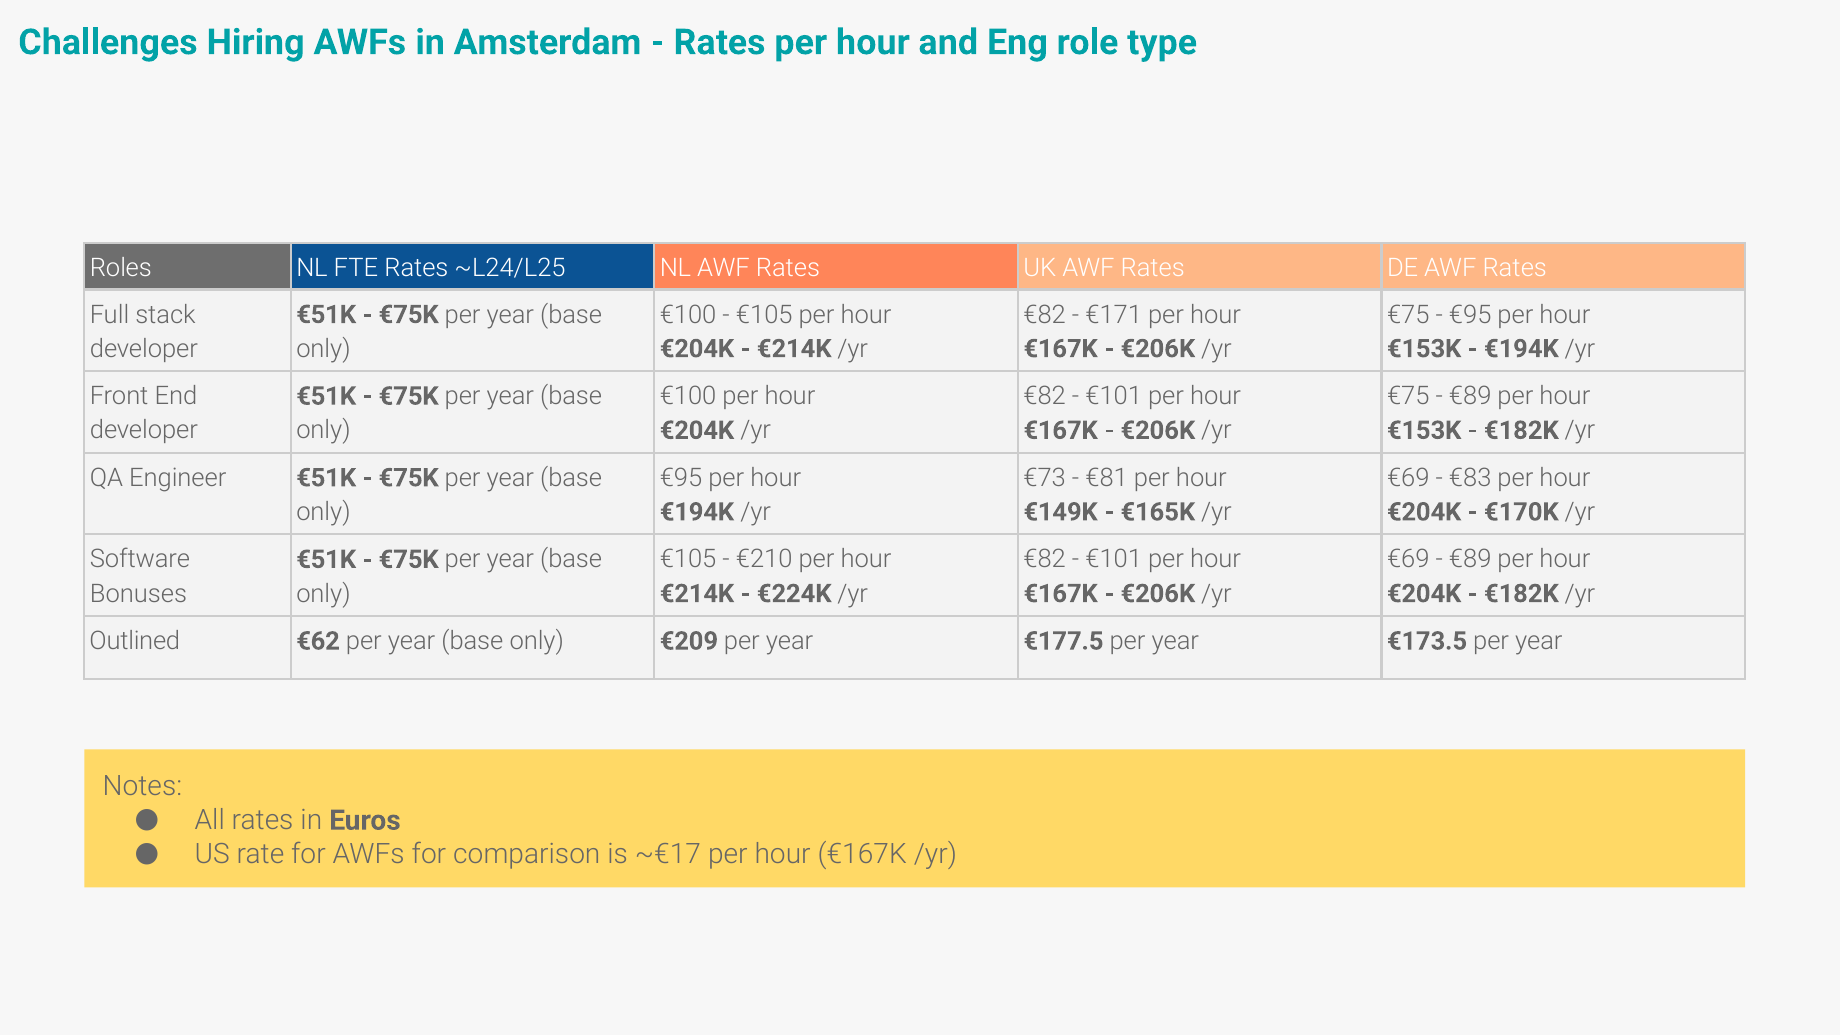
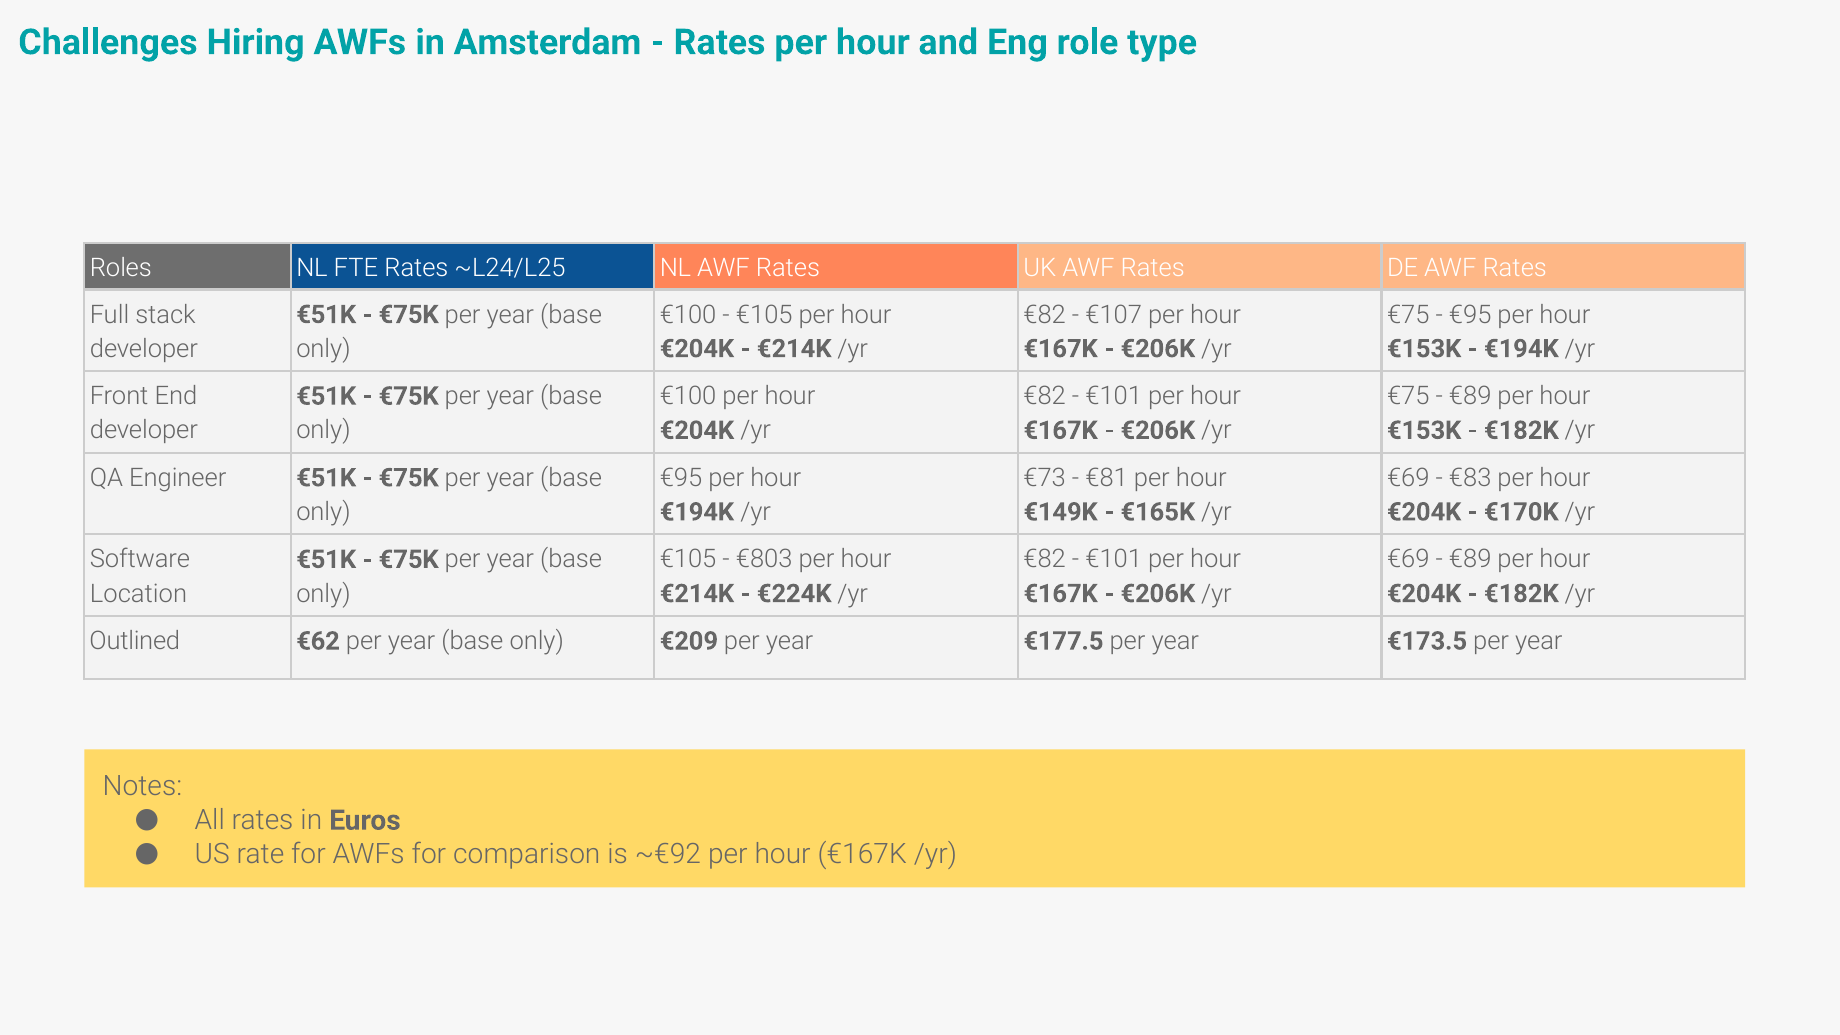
€171: €171 -> €107 (1114, 315)
€210: €210 -> €803 (764, 559)
Bonuses: Bonuses -> Location (138, 594)
~€17: ~€17 -> ~€92 (668, 854)
